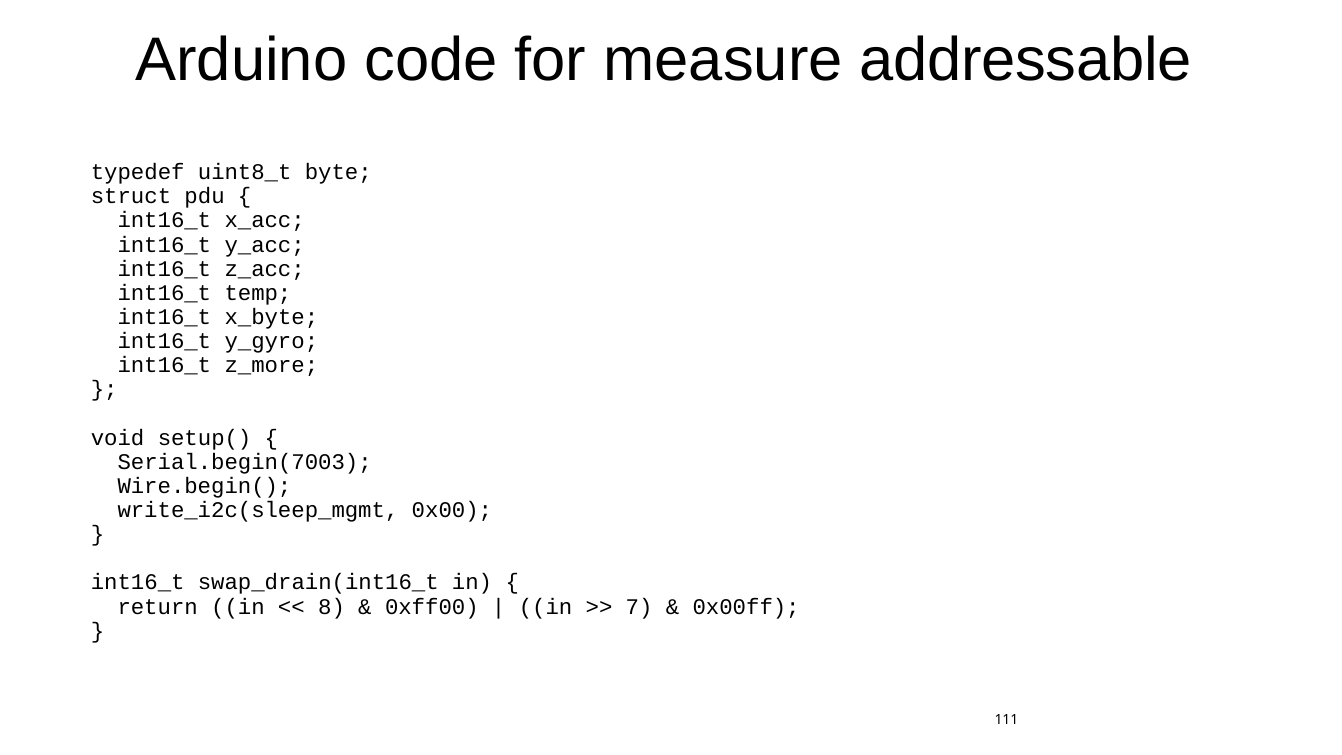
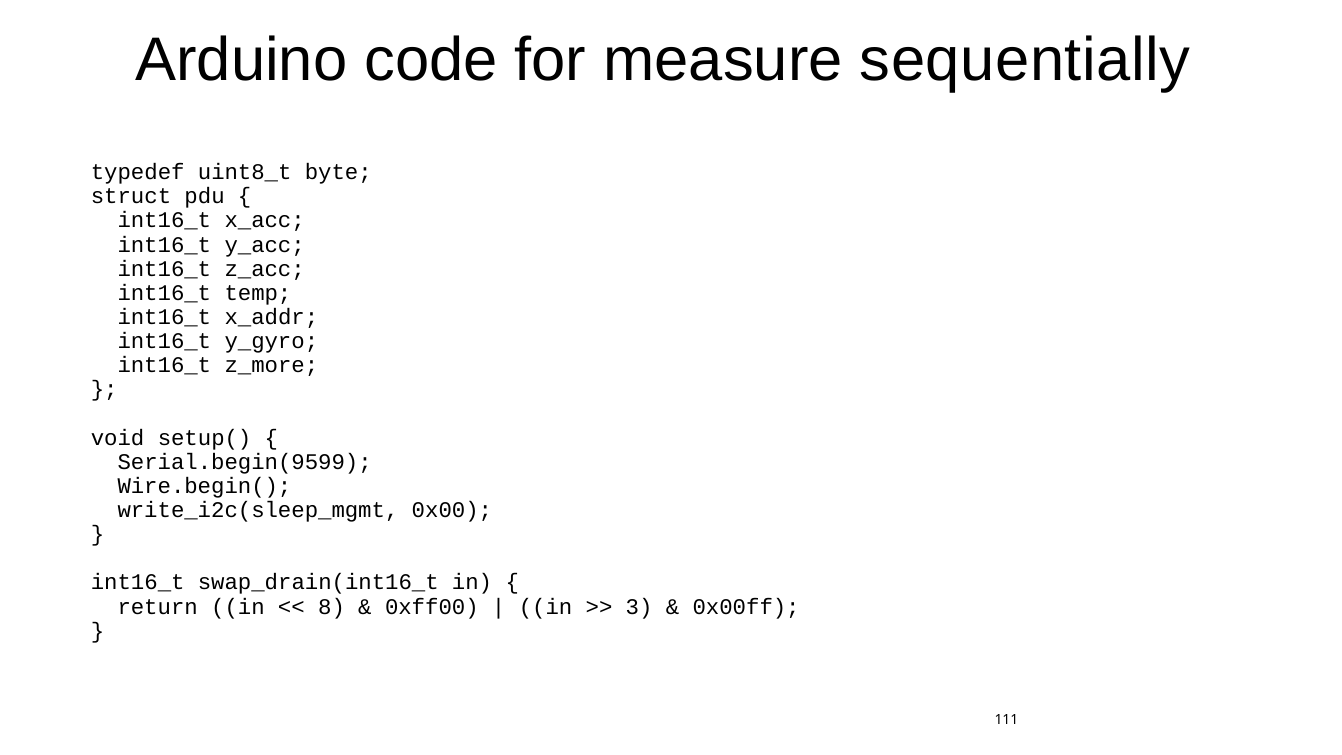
addressable: addressable -> sequentially (1025, 61)
x_byte: x_byte -> x_addr (271, 317)
Serial.begin(7003: Serial.begin(7003 -> Serial.begin(9599 (245, 462)
7: 7 -> 3 (639, 607)
